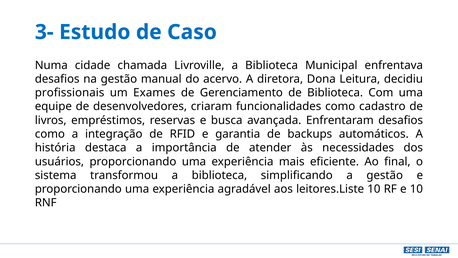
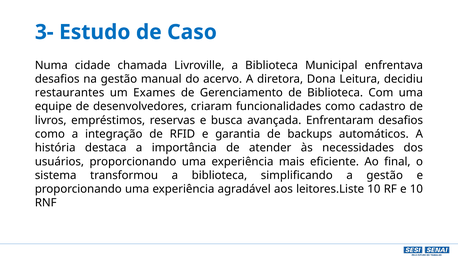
profissionais: profissionais -> restaurantes (70, 93)
